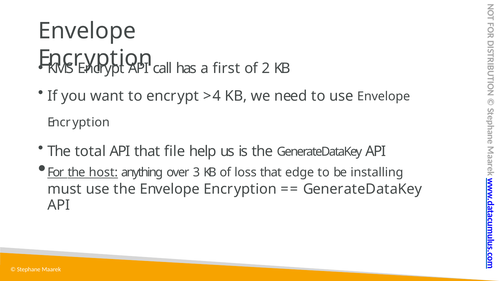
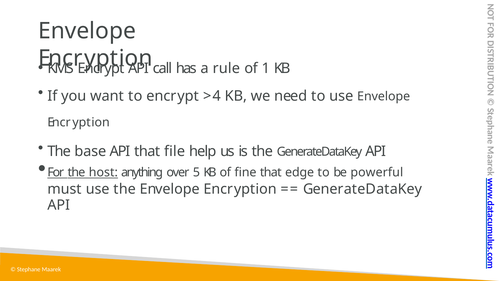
first: first -> rule (226, 68)
2: 2 -> 1 (266, 68)
total: total -> base (90, 151)
3: 3 -> 5 (196, 172)
loss: loss -> fine (245, 172)
installing: installing -> powerful (377, 172)
